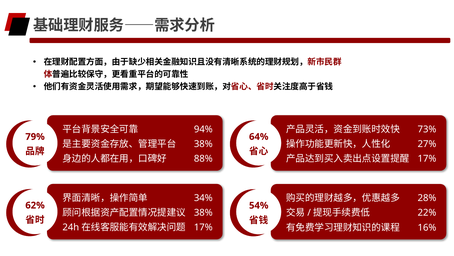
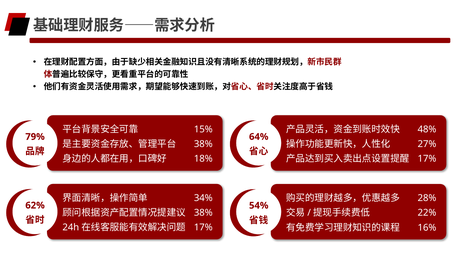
94%: 94% -> 15% (203, 129)
73%: 73% -> 48% (427, 129)
88%: 88% -> 18% (203, 158)
